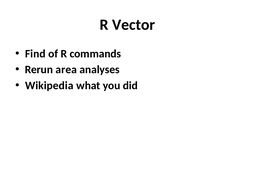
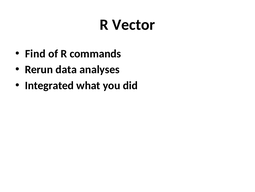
area: area -> data (66, 69)
Wikipedia: Wikipedia -> Integrated (49, 85)
